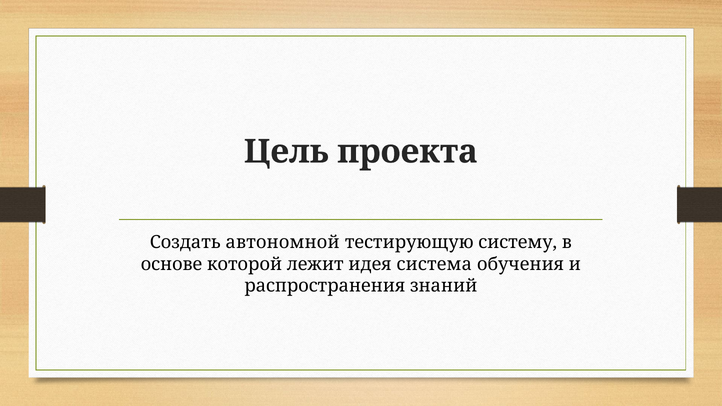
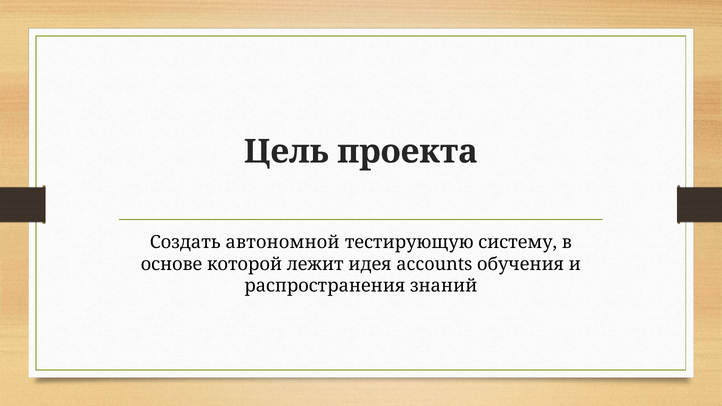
система: система -> accounts (434, 264)
